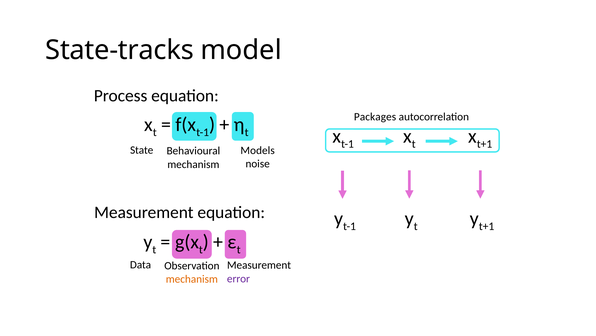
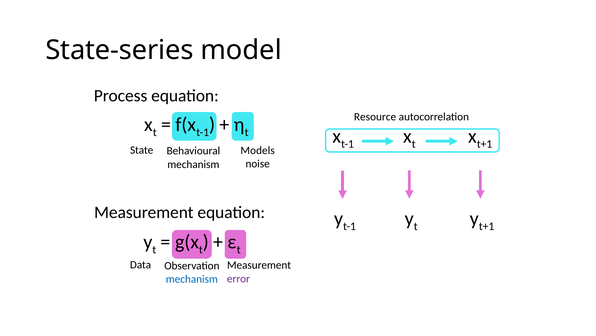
State-tracks: State-tracks -> State-series (119, 50)
Packages: Packages -> Resource (375, 117)
mechanism colour: orange -> blue (192, 279)
